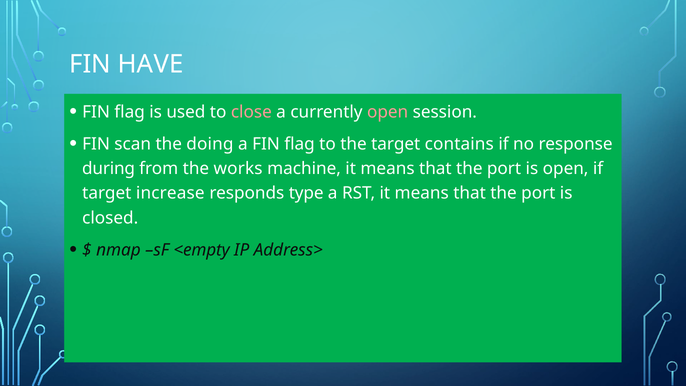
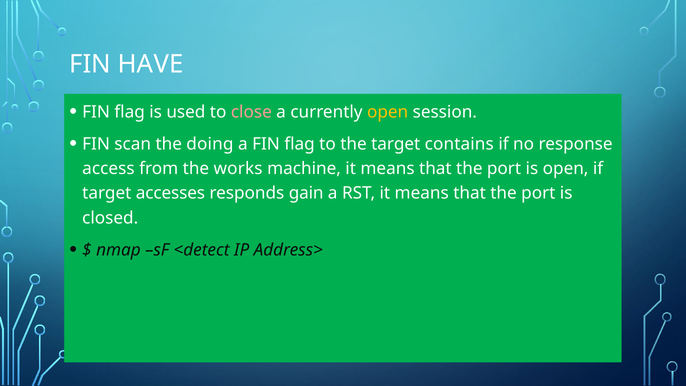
open colour: pink -> yellow (388, 112)
during: during -> access (108, 169)
increase: increase -> accesses (170, 193)
type: type -> gain (306, 193)
<empty: <empty -> <detect (201, 250)
